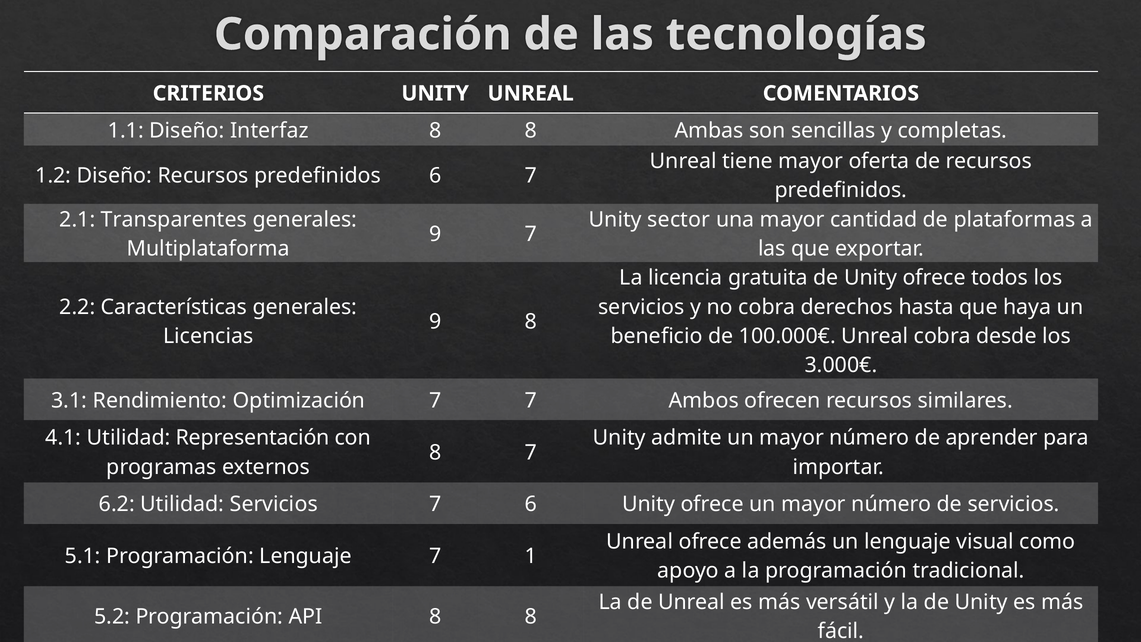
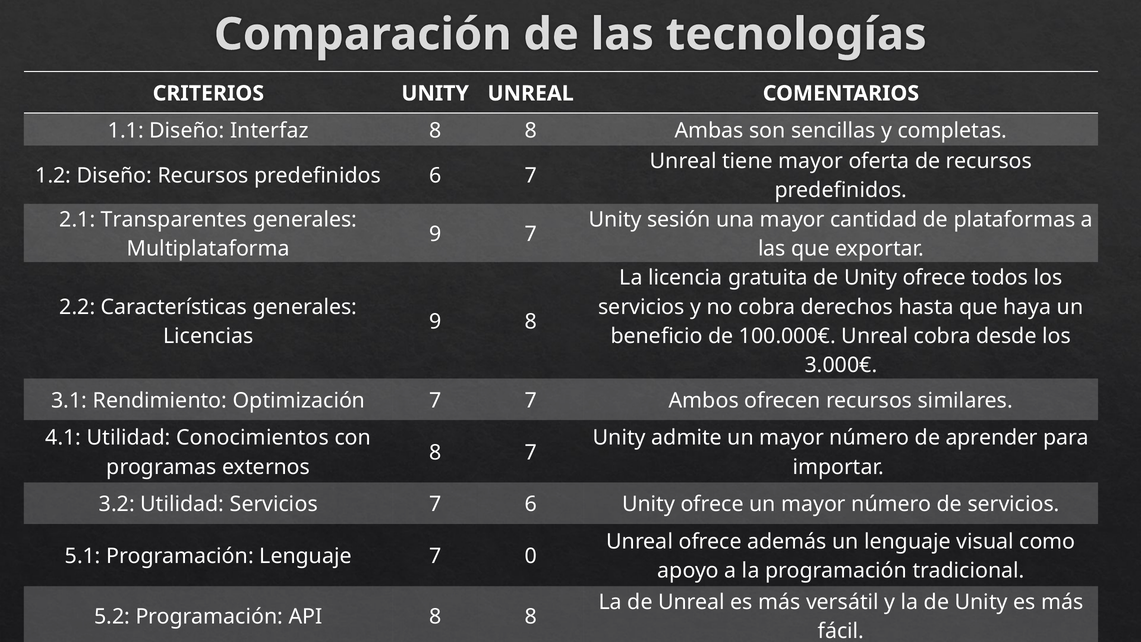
sector: sector -> sesión (679, 220)
Representación: Representación -> Conocimientos (253, 438)
6.2: 6.2 -> 3.2 (117, 504)
1: 1 -> 0 (531, 556)
